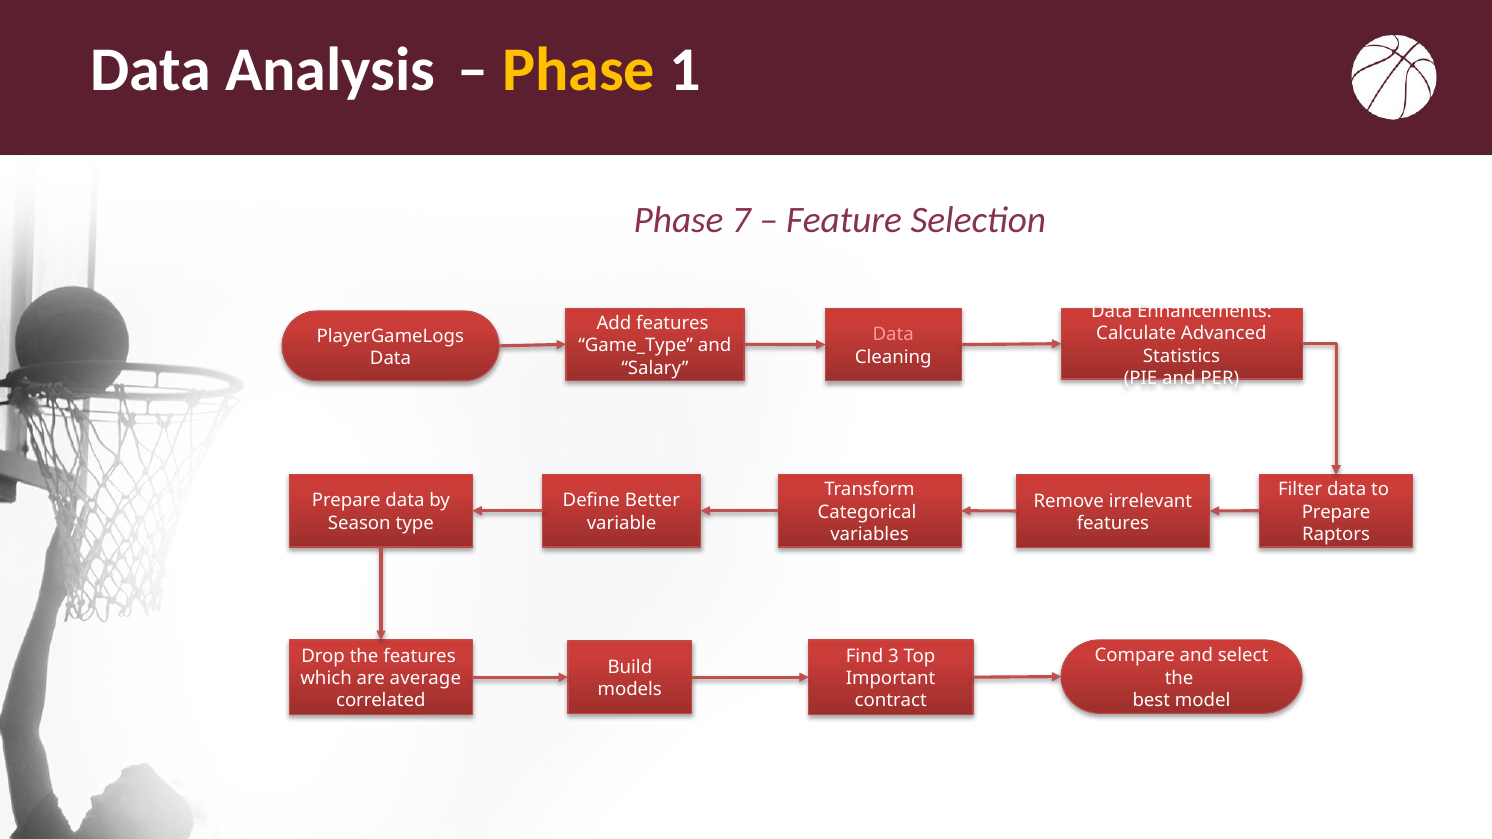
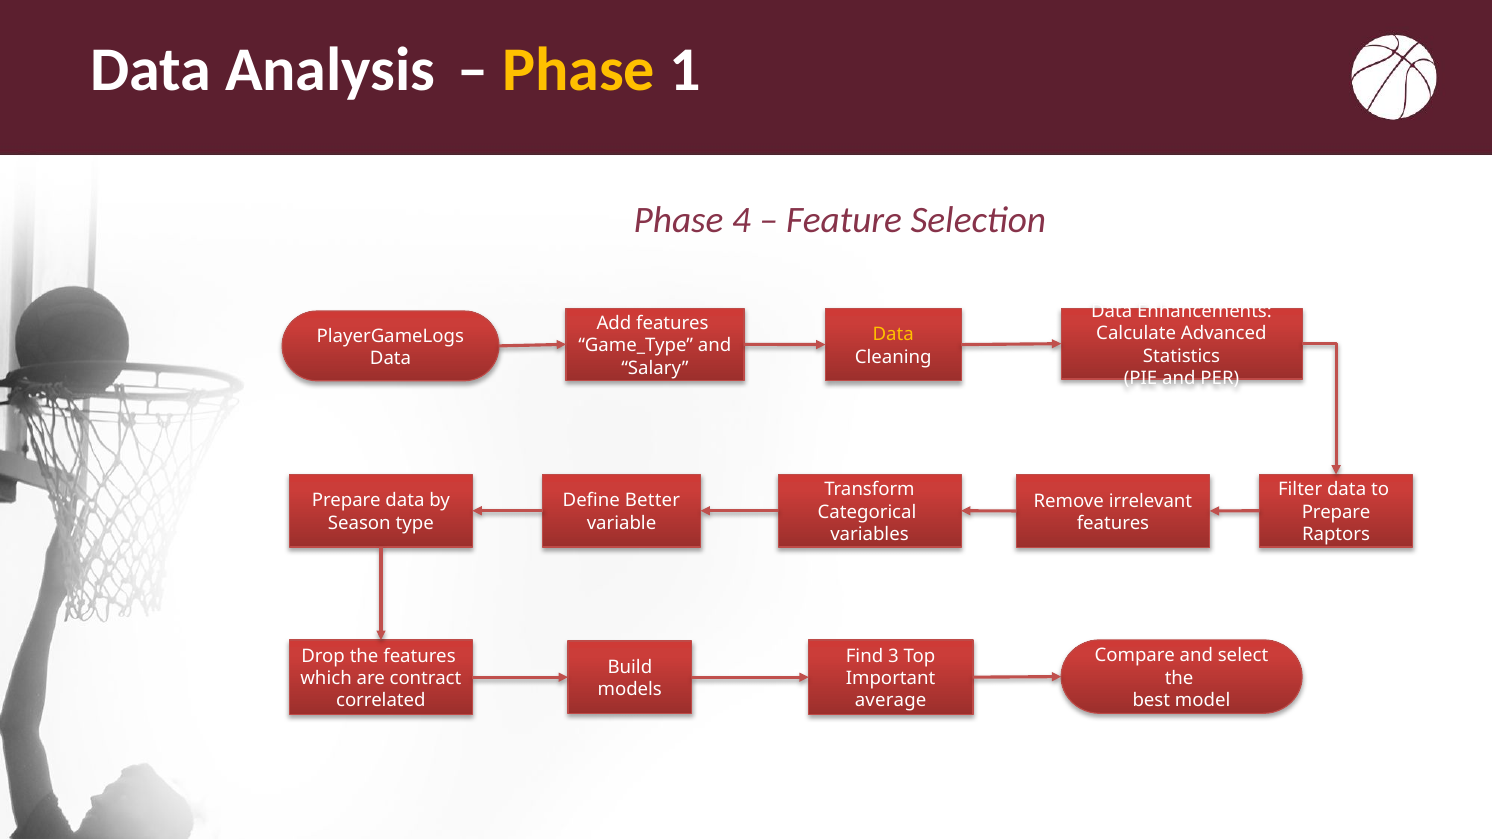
7: 7 -> 4 (741, 220)
Data colour: pink -> yellow (893, 335)
average: average -> contract (425, 679)
contract: contract -> average (891, 701)
